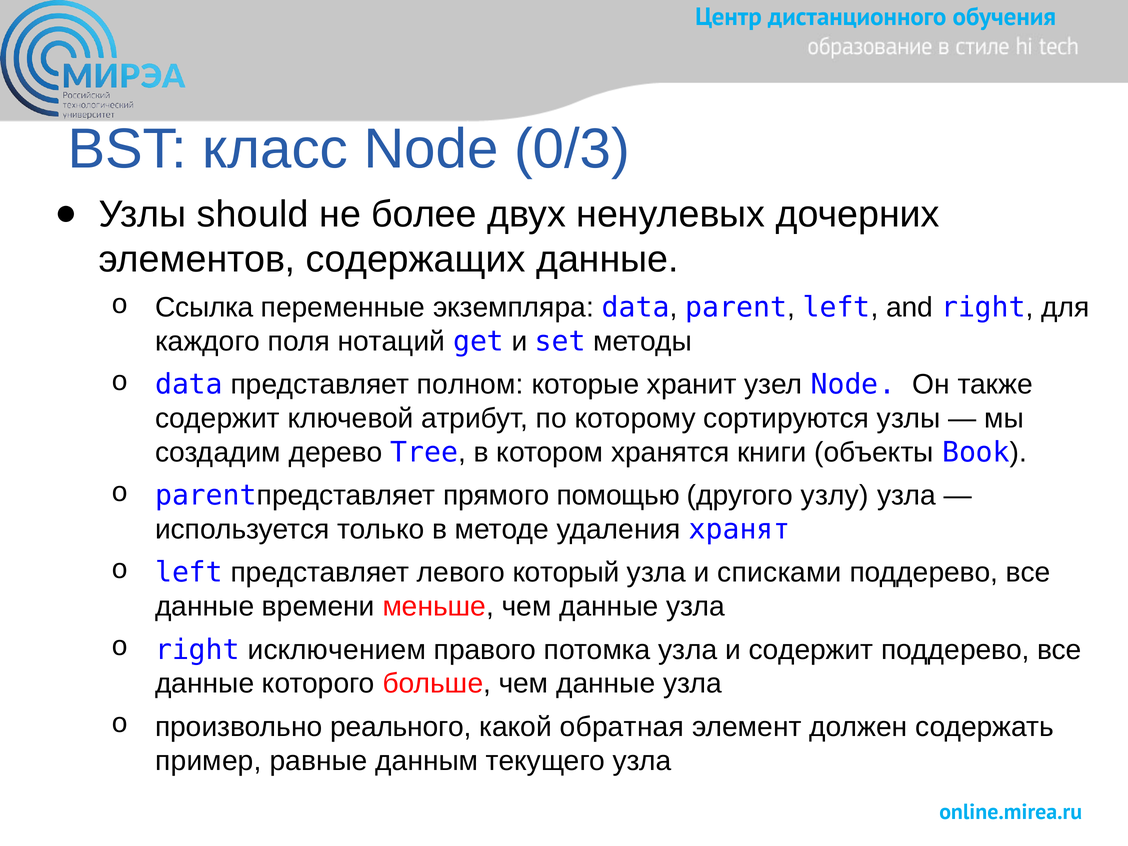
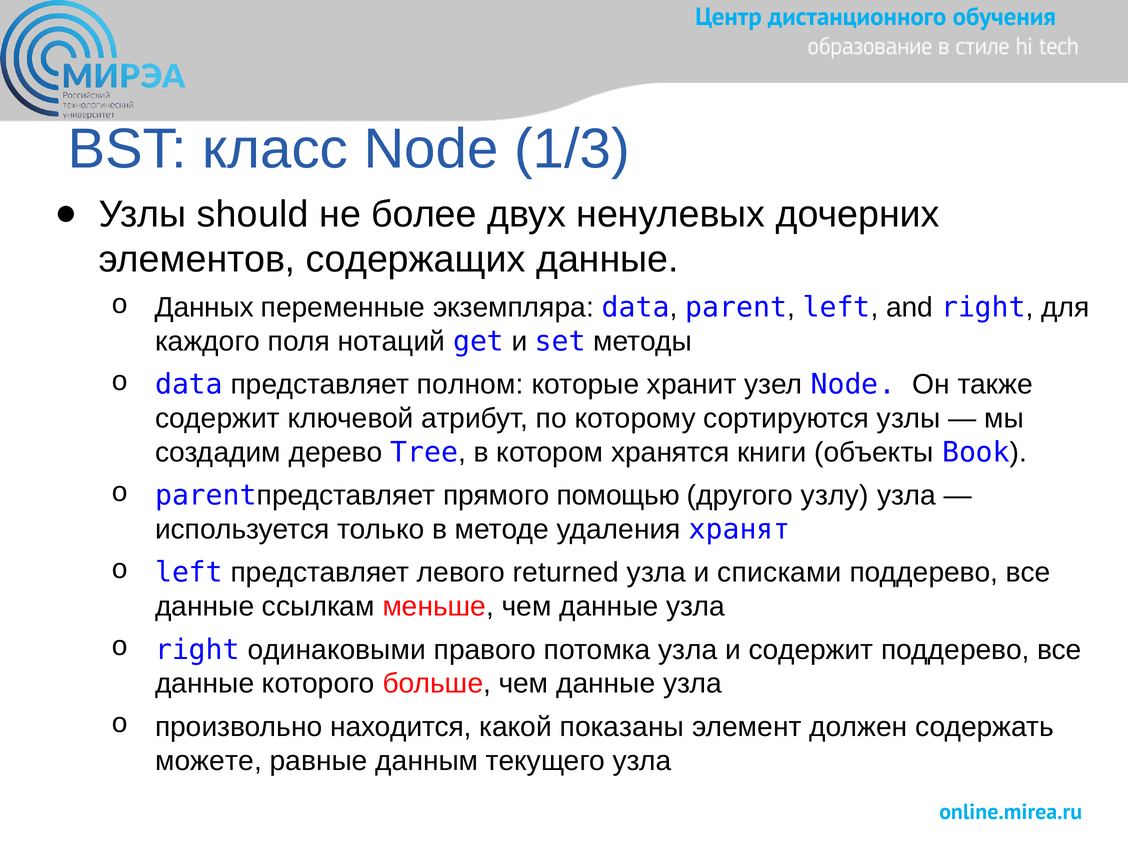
0/3: 0/3 -> 1/3 (572, 149)
Ссылка: Ссылка -> Данных (204, 308)
который: который -> returned (566, 573)
времени: времени -> ссылкам (318, 607)
исключением: исключением -> одинаковыми (337, 650)
реального: реального -> находится (401, 727)
обратная: обратная -> показаны (622, 727)
пример: пример -> можете (208, 761)
